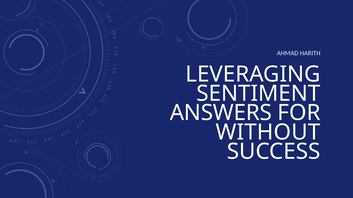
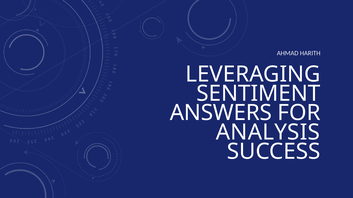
WITHOUT: WITHOUT -> ANALYSIS (268, 133)
